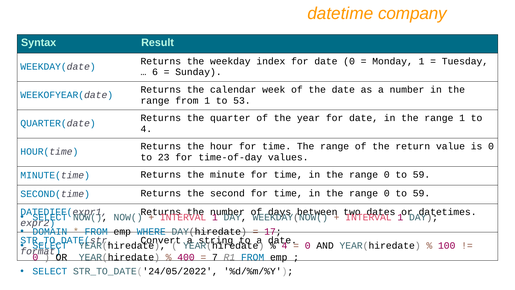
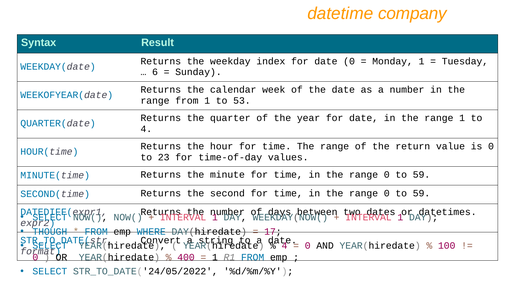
DOMAIN: DOMAIN -> THOUGH (50, 231)
7: 7 -> 1 (215, 257)
